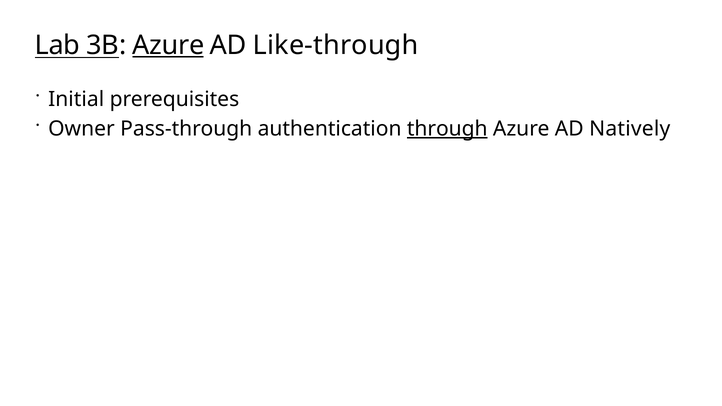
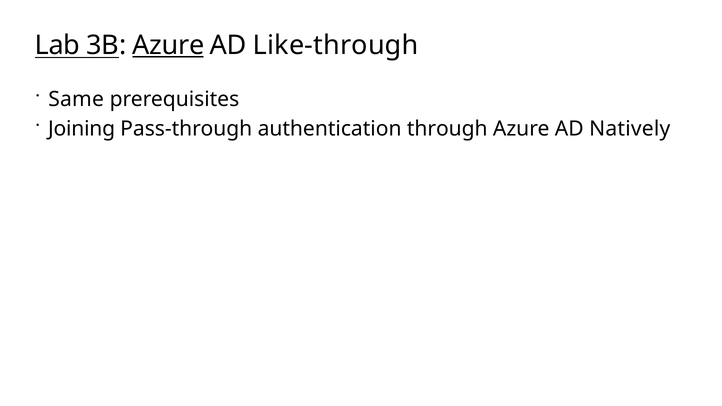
Initial: Initial -> Same (76, 99)
Owner: Owner -> Joining (82, 129)
through underline: present -> none (447, 129)
